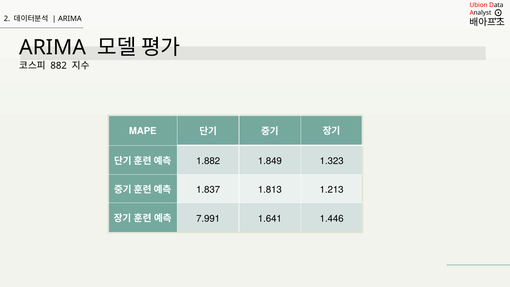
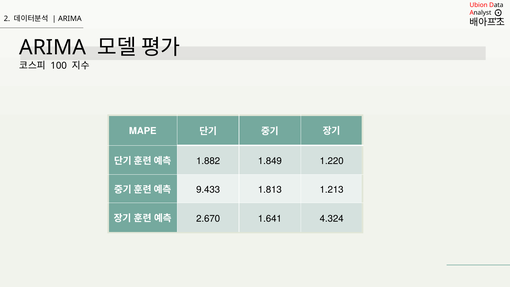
882: 882 -> 100 (59, 65)
1.323: 1.323 -> 1.220 (332, 161)
1.837: 1.837 -> 9.433 (208, 190)
7.991: 7.991 -> 2.670 (208, 219)
1.446: 1.446 -> 4.324 (332, 219)
